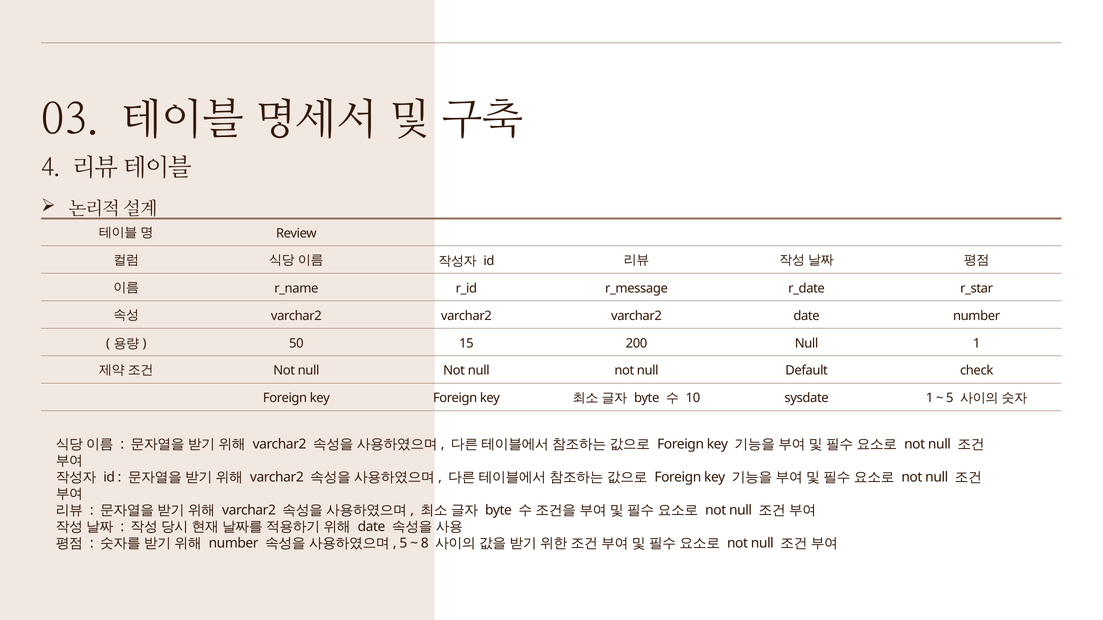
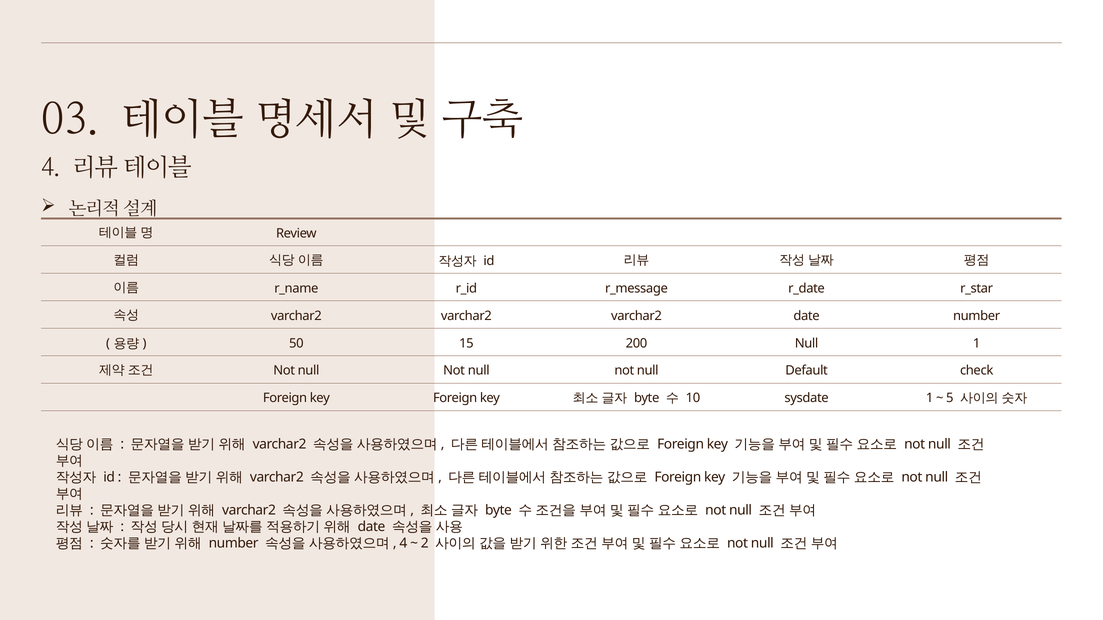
5: 5 -> 4 (403, 544)
8: 8 -> 2 (425, 544)
